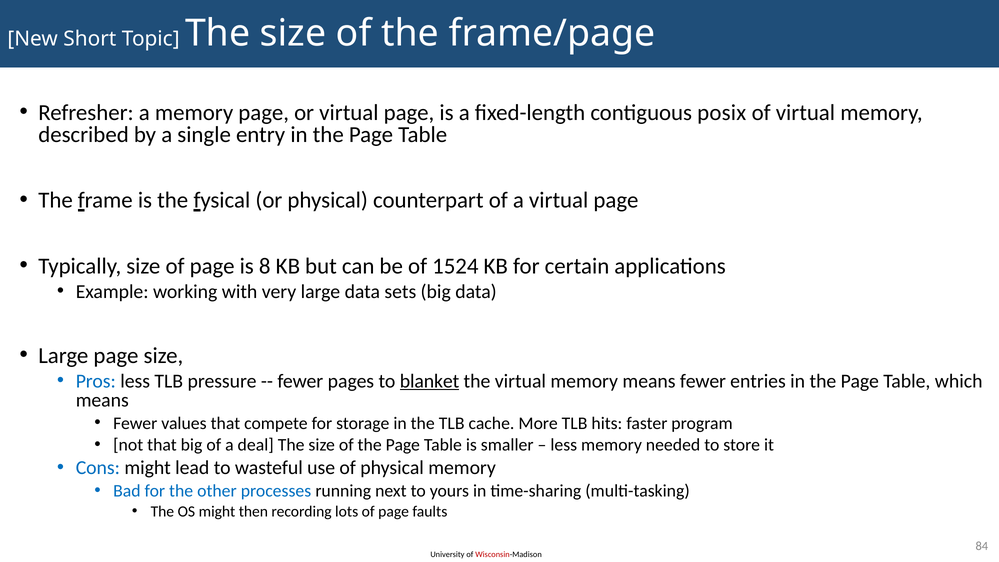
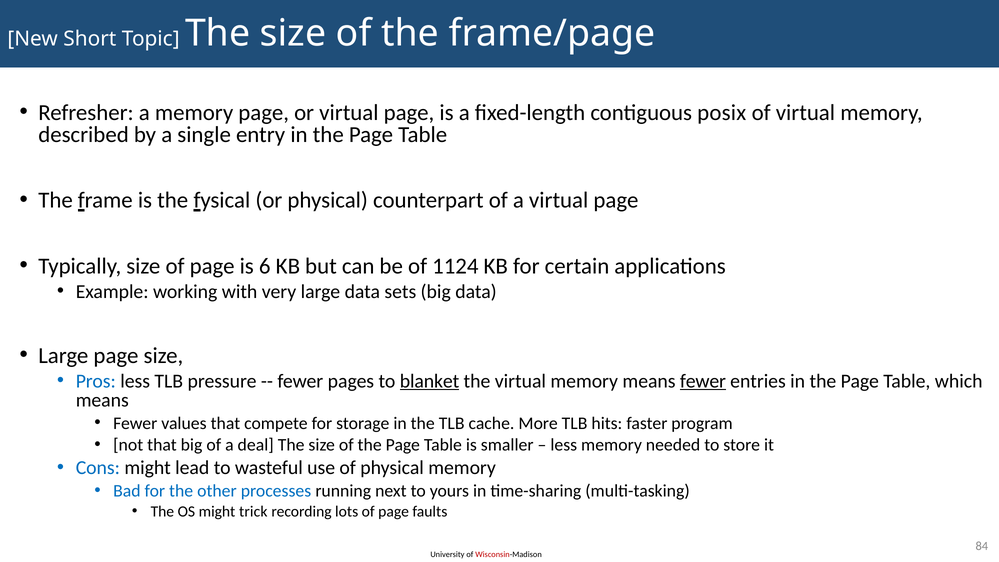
8: 8 -> 6 (265, 266)
1524: 1524 -> 1124 (455, 266)
fewer underline: none -> present (703, 381)
then: then -> trick (253, 512)
